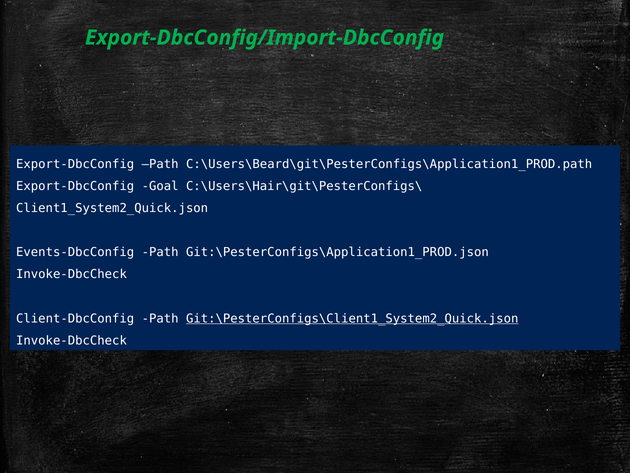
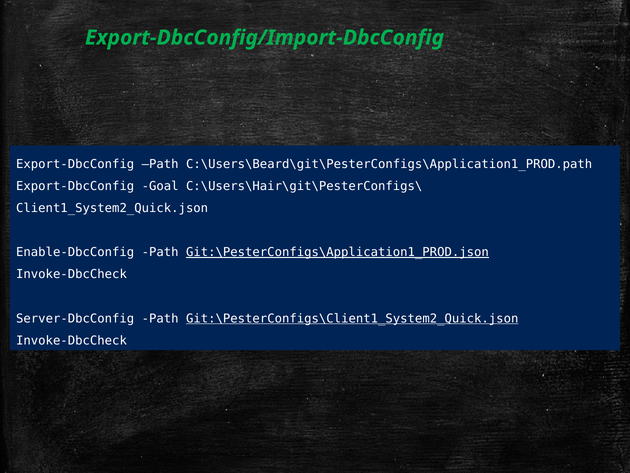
Events-DbcConfig: Events-DbcConfig -> Enable-DbcConfig (75, 252)
Git:\PesterConfigs\Application1_PROD.json underline: none -> present (337, 252)
Client-DbcConfig: Client-DbcConfig -> Server-DbcConfig (75, 318)
